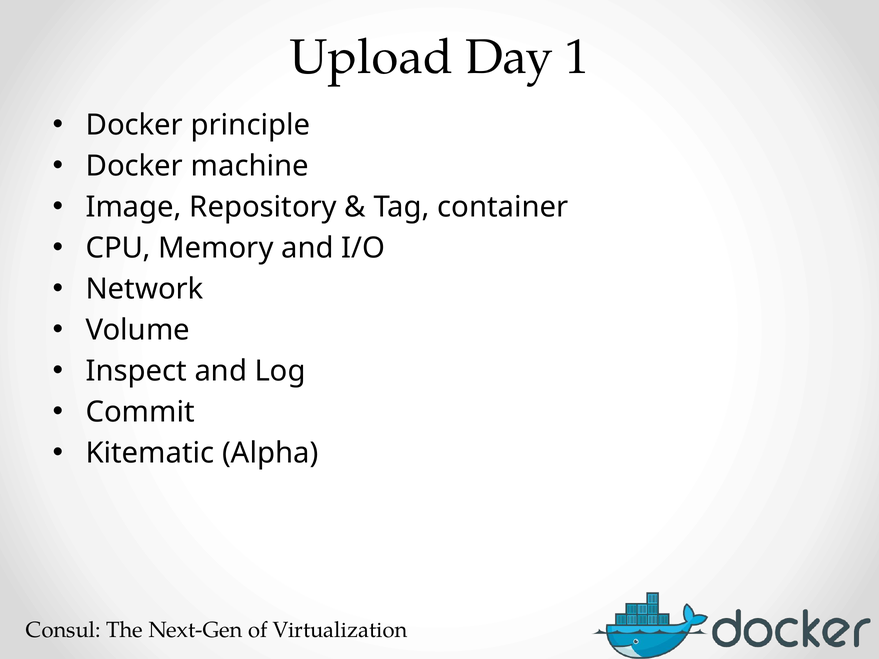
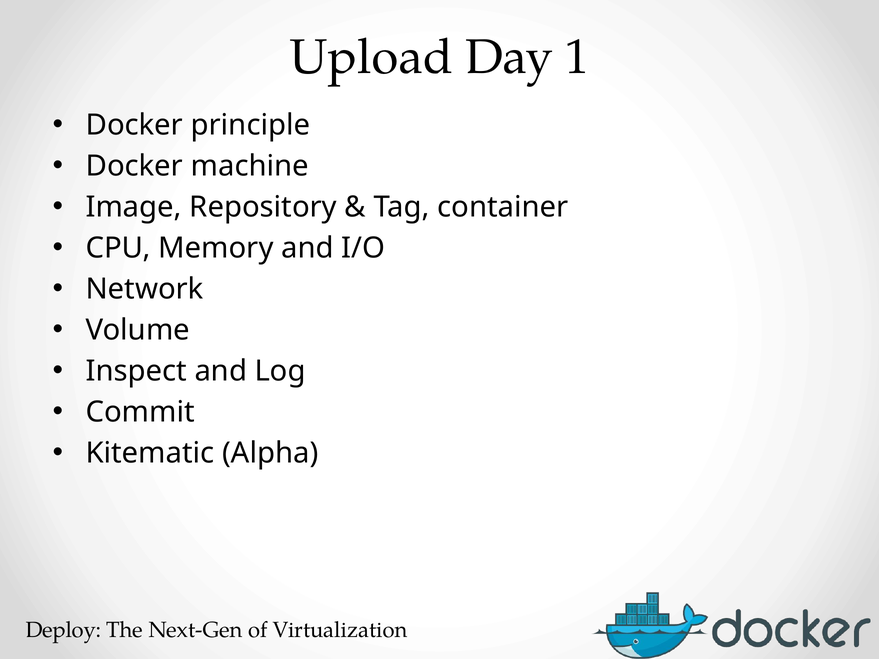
Consul: Consul -> Deploy (63, 630)
